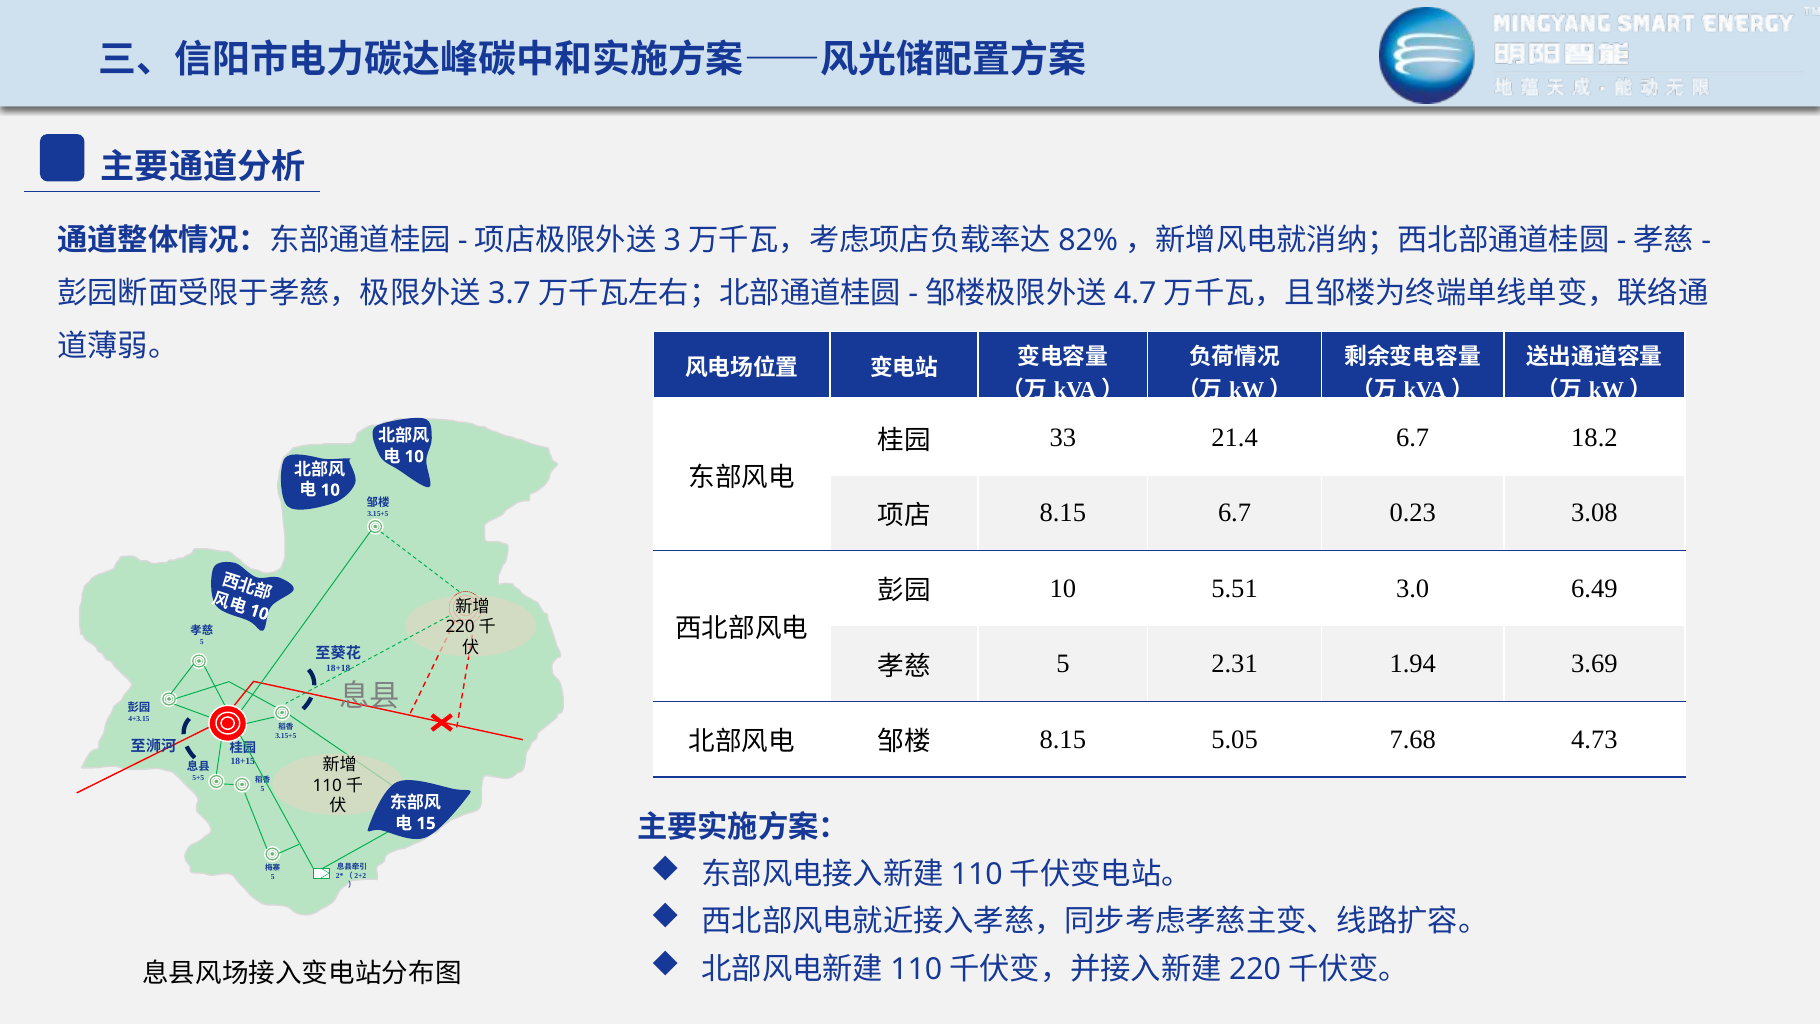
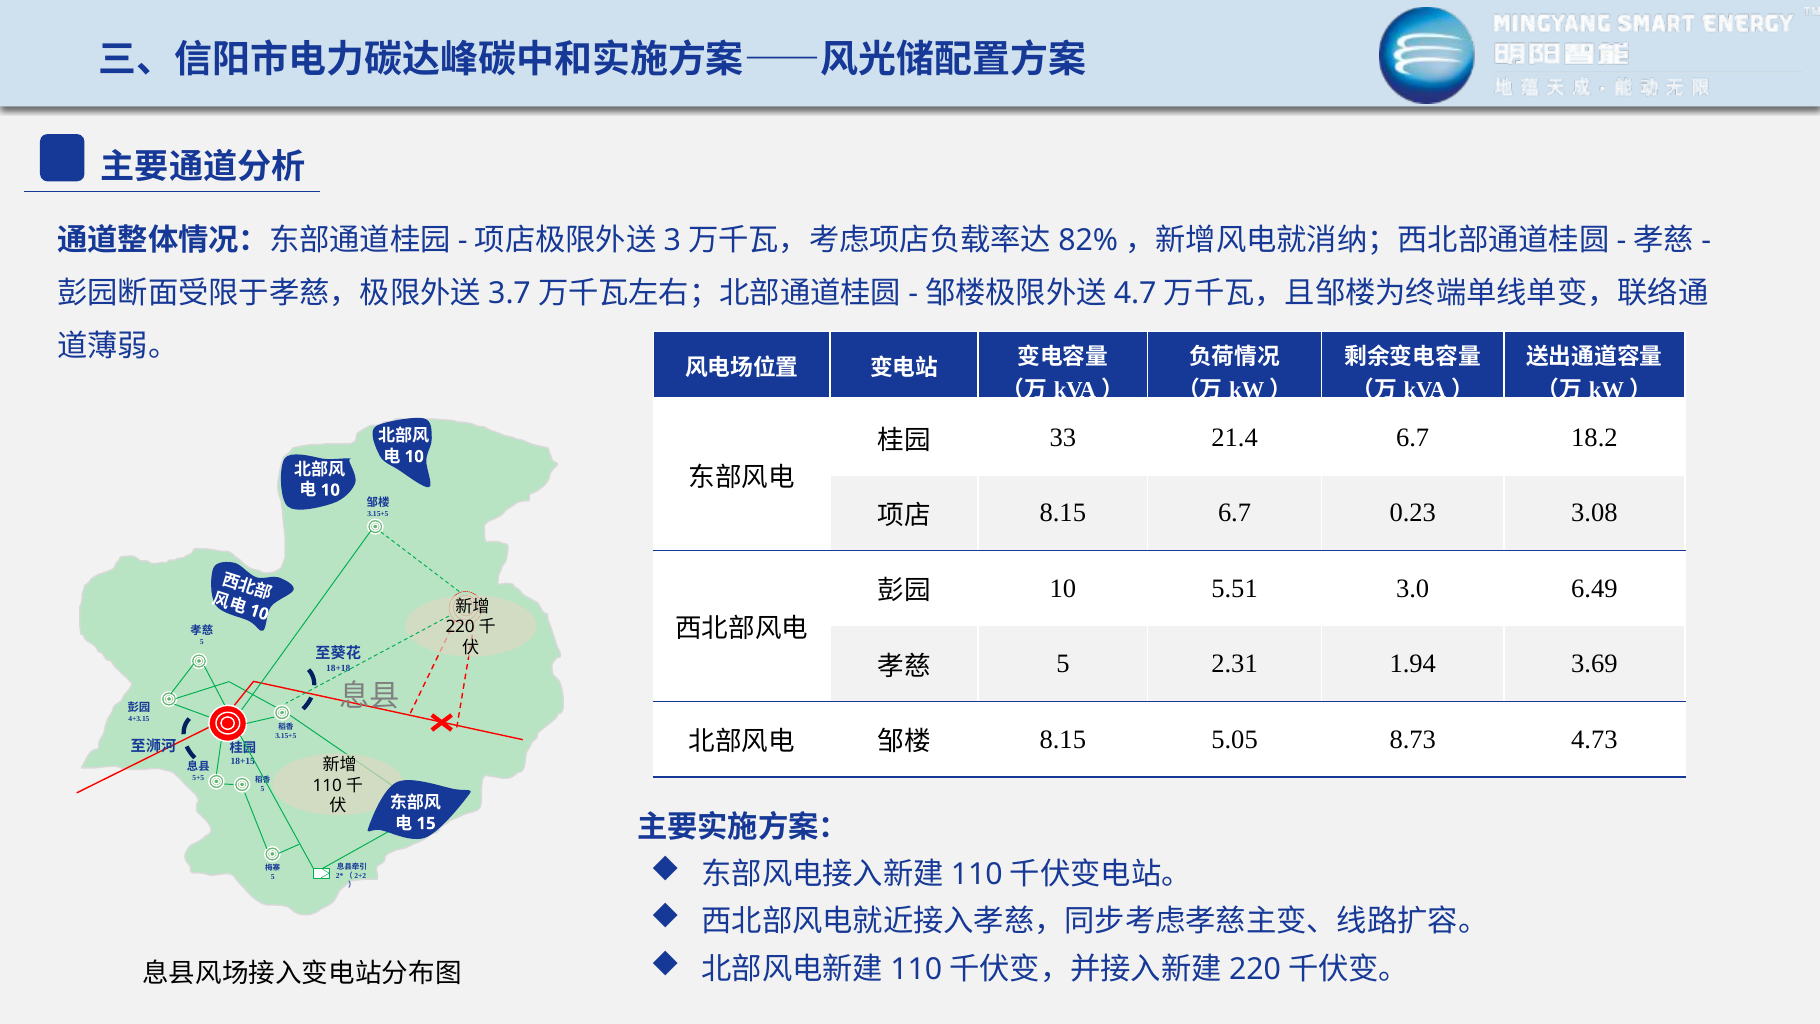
7.68: 7.68 -> 8.73 (1413, 739)
